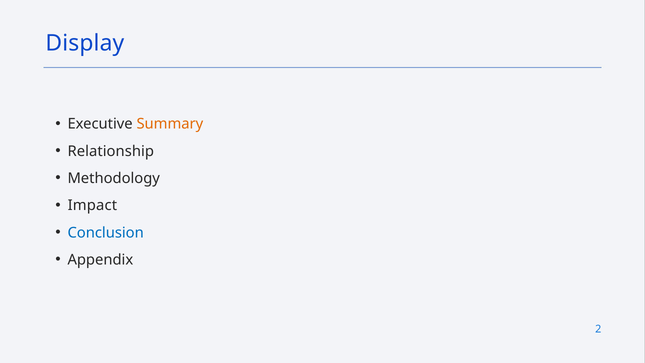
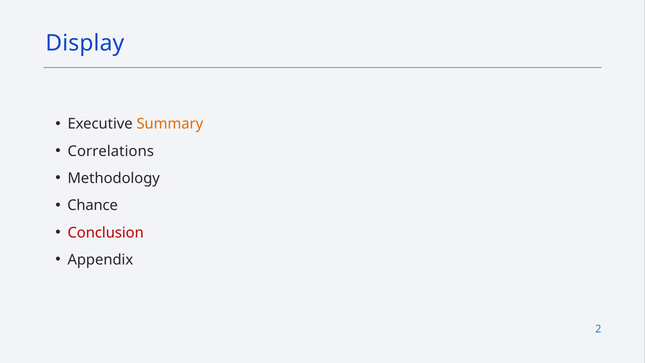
Relationship: Relationship -> Correlations (111, 151)
Impact: Impact -> Chance (93, 205)
Conclusion colour: blue -> red (106, 233)
